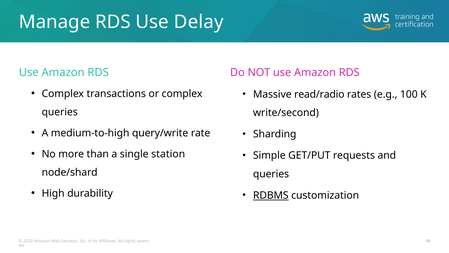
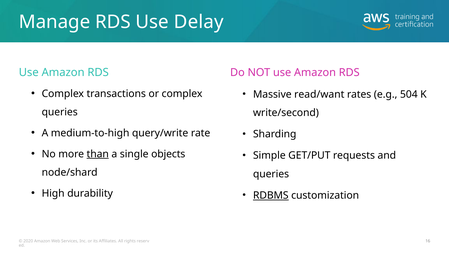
read/radio: read/radio -> read/want (319, 94)
100: 100 -> 504 (409, 94)
than underline: none -> present (98, 154)
station: station -> objects (168, 154)
